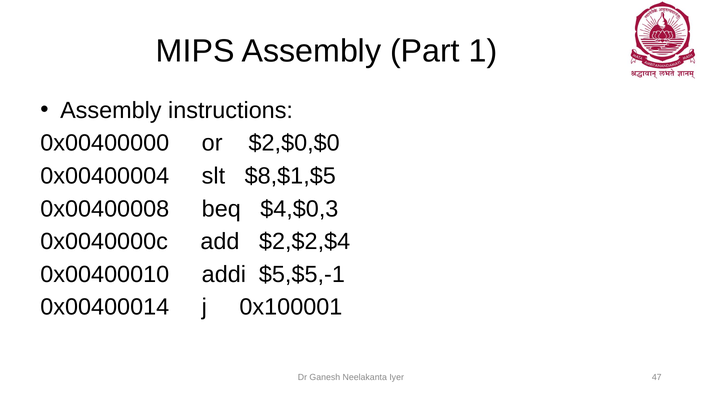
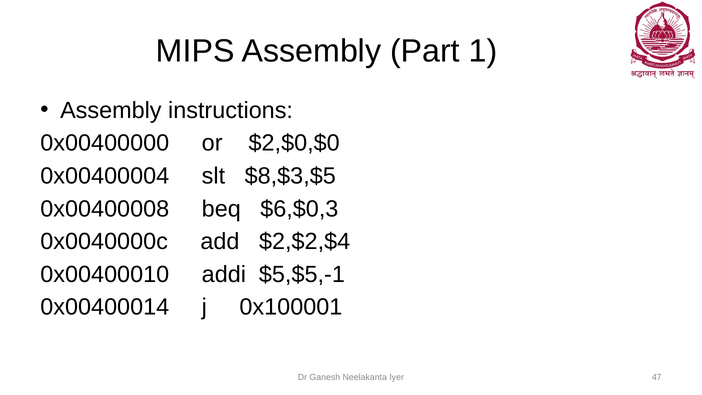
$8,$1,$5: $8,$1,$5 -> $8,$3,$5 (290, 176)
$4,$0,3: $4,$0,3 -> $6,$0,3 (299, 209)
